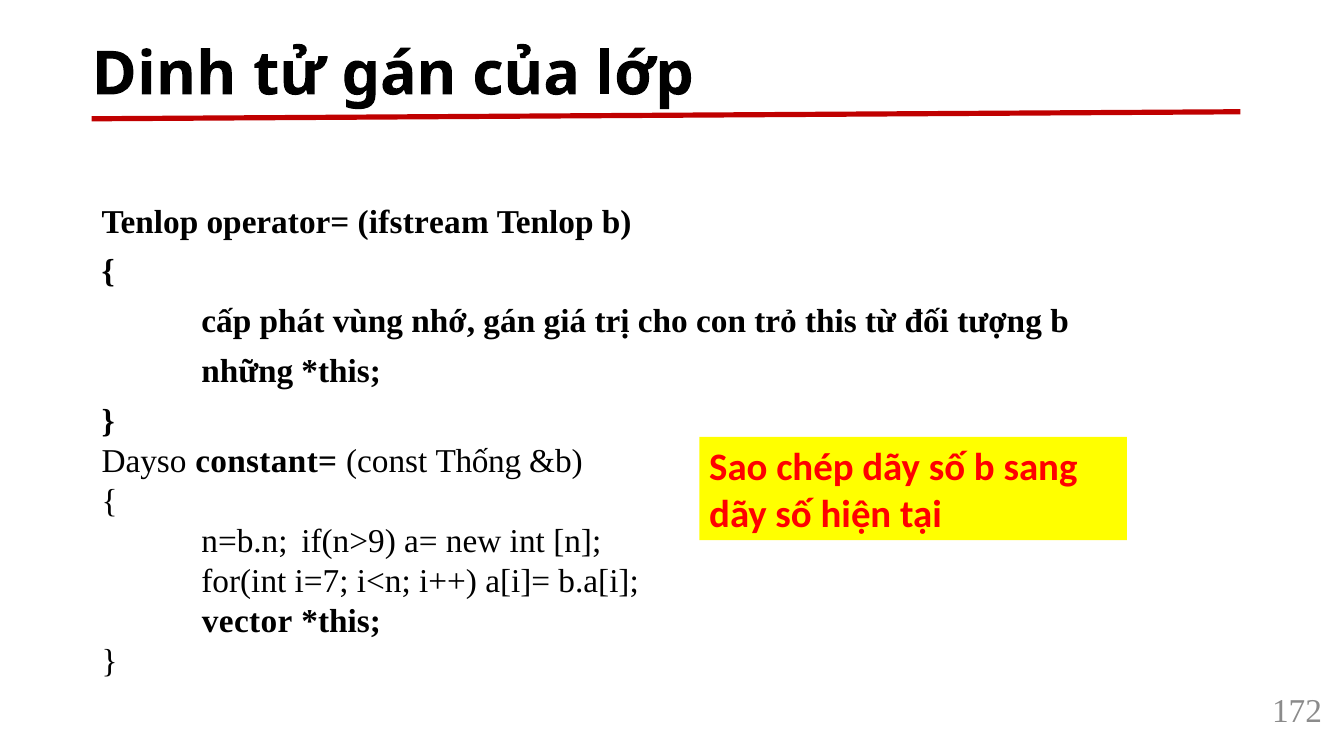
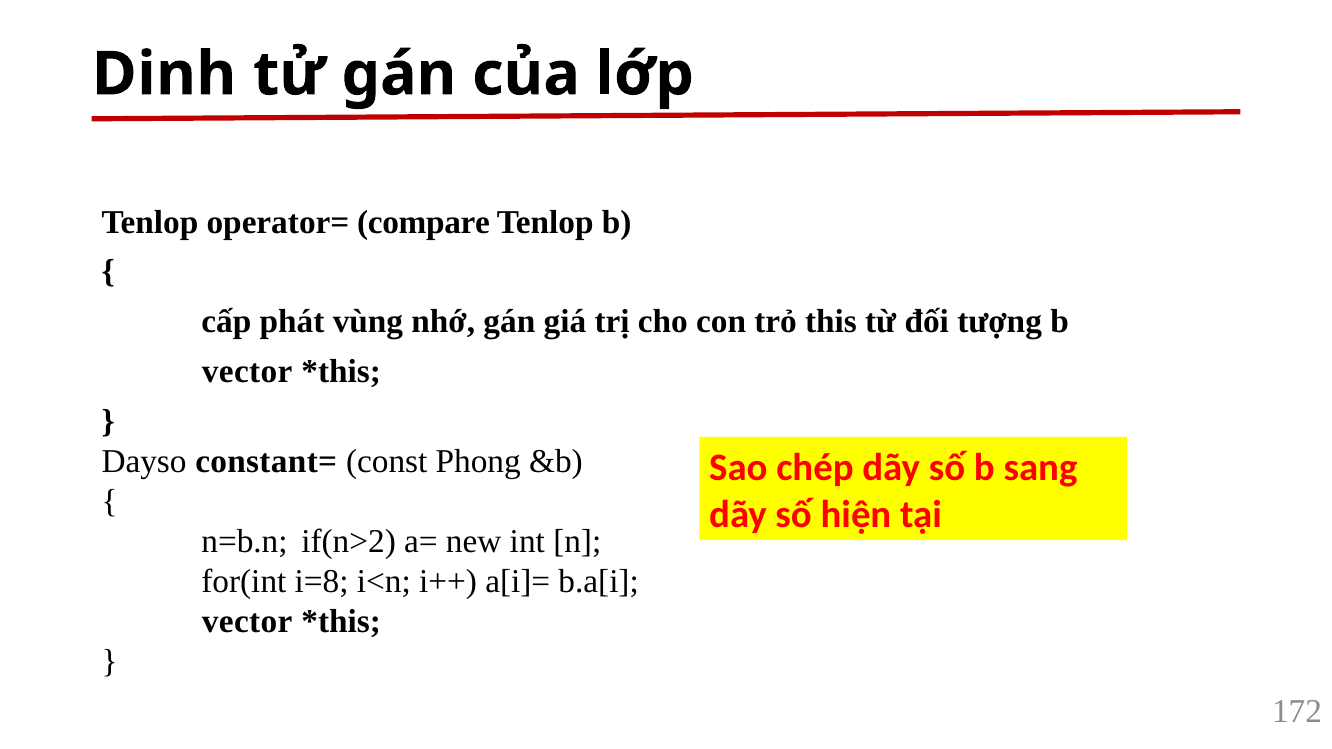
ifstream: ifstream -> compare (424, 222)
những: những -> vector (247, 372)
Thống: Thống -> Phong (478, 462)
if(n>9: if(n>9 -> if(n>2 (349, 542)
i=7: i=7 -> i=8 (322, 582)
